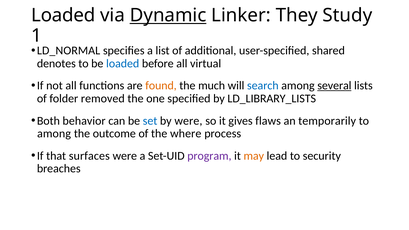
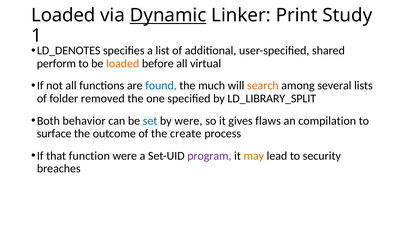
They: They -> Print (297, 15)
LD_NORMAL: LD_NORMAL -> LD_DENOTES (69, 51)
denotes: denotes -> perform (56, 63)
loaded colour: blue -> orange (123, 63)
found colour: orange -> blue (161, 86)
search colour: blue -> orange (263, 86)
several underline: present -> none (334, 86)
LD_LIBRARY_LISTS: LD_LIBRARY_LISTS -> LD_LIBRARY_SPLIT (272, 99)
temporarily: temporarily -> compilation (327, 121)
among: among -> surface (54, 134)
where: where -> create (186, 134)
surfaces: surfaces -> function (89, 156)
